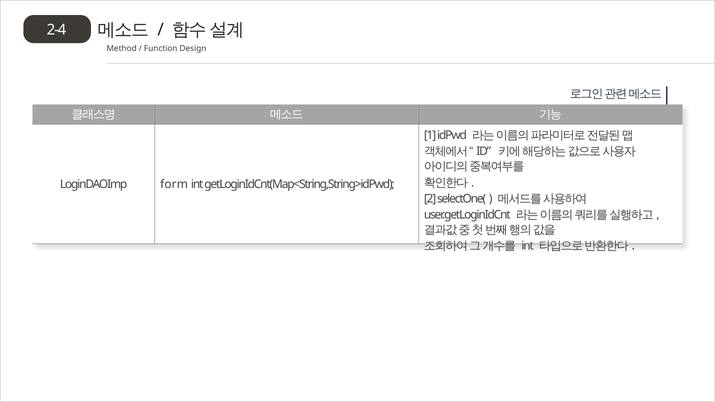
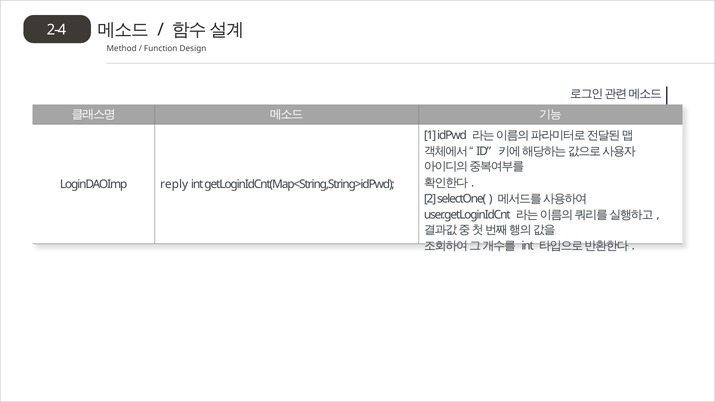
form: form -> reply (174, 185)
